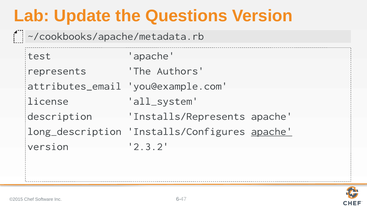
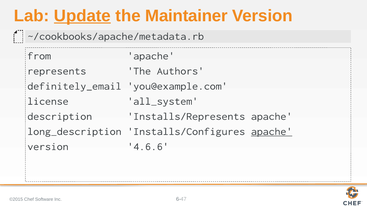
Update underline: none -> present (82, 16)
Questions: Questions -> Maintainer (186, 16)
test: test -> from (39, 56)
attributes_email: attributes_email -> definitely_email (74, 86)
2.3.2: 2.3.2 -> 4.6.6 (148, 147)
